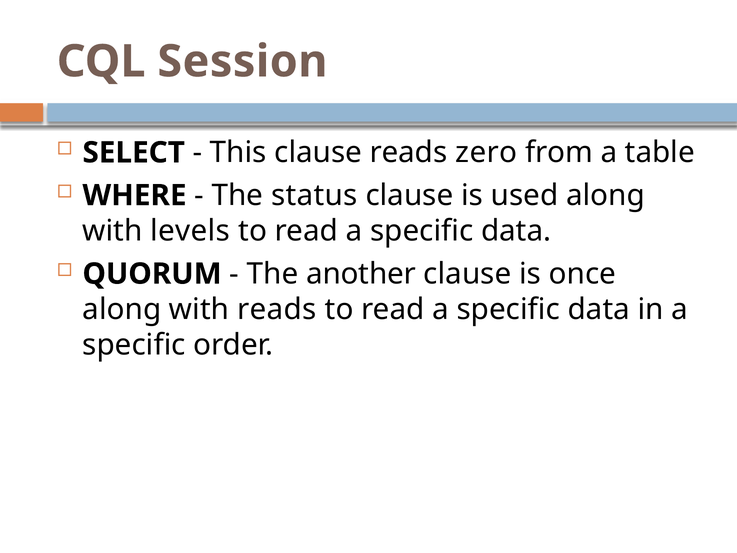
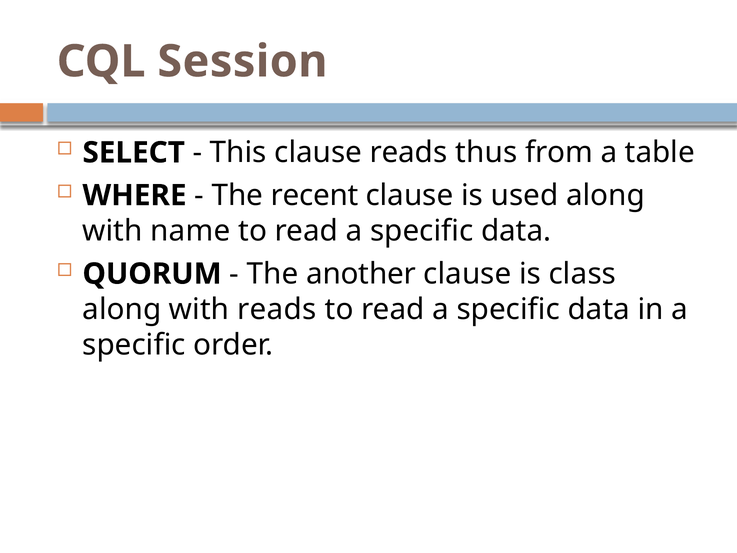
zero: zero -> thus (486, 153)
status: status -> recent (315, 195)
levels: levels -> name (190, 231)
once: once -> class (582, 274)
